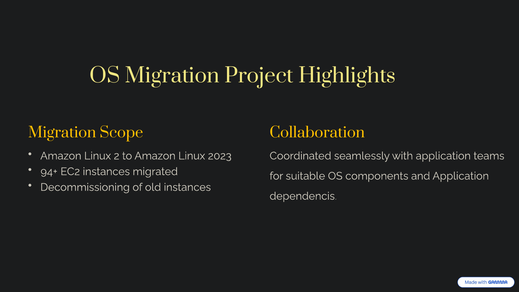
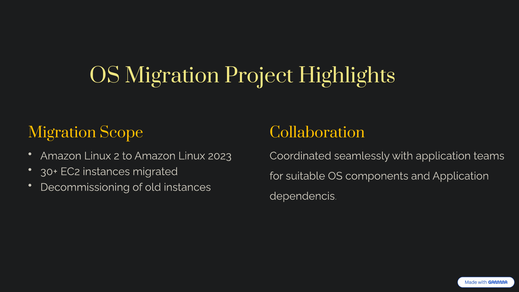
94+: 94+ -> 30+ (49, 172)
